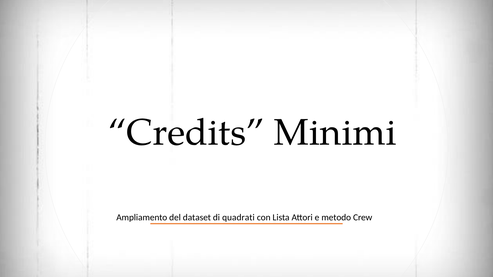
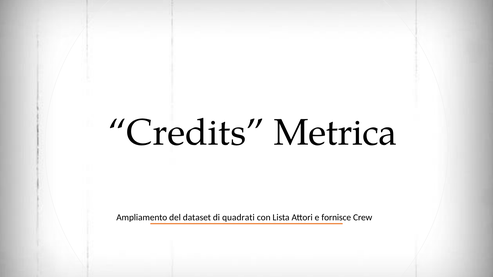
Minimi: Minimi -> Metrica (335, 133)
metodo: metodo -> fornisce (336, 218)
